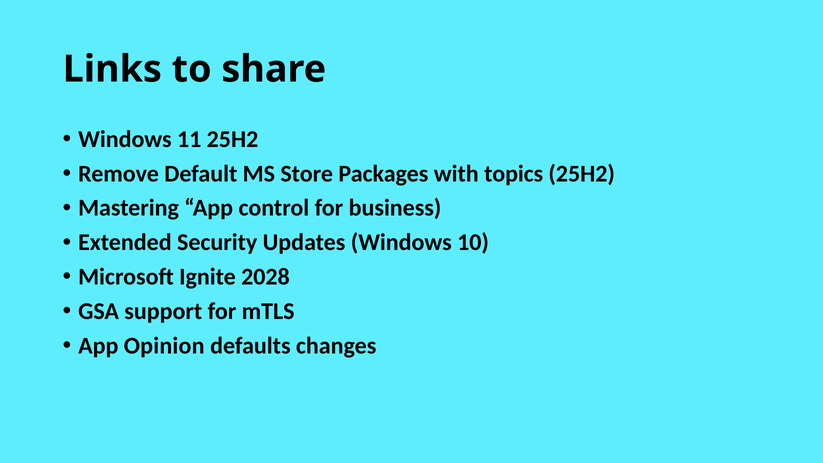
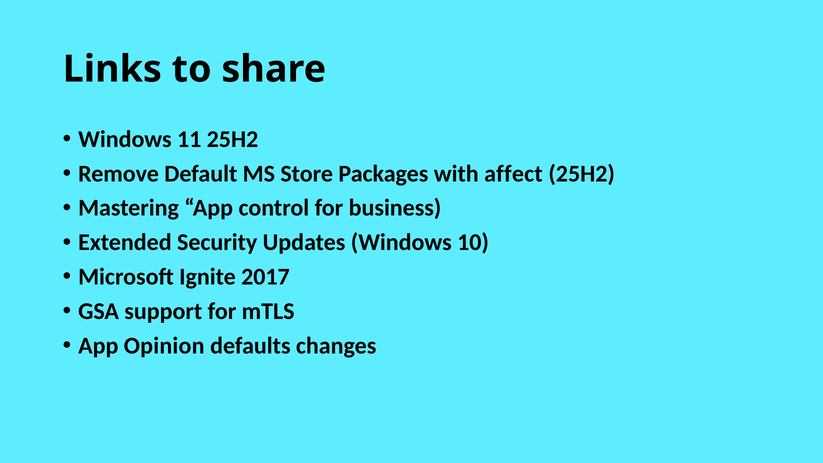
topics: topics -> affect (513, 174)
2028: 2028 -> 2017 (265, 277)
